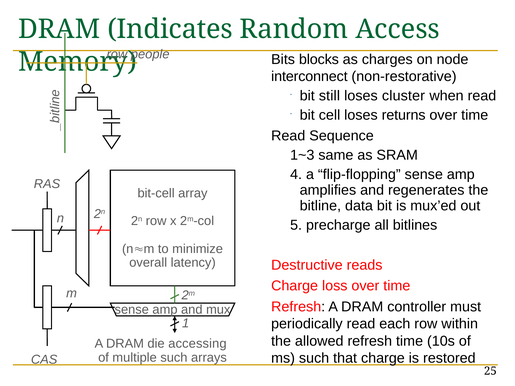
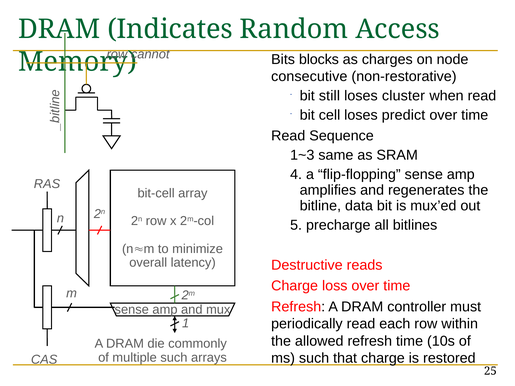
people: people -> cannot (150, 54)
interconnect: interconnect -> consecutive (309, 77)
returns: returns -> predict (403, 115)
accessing: accessing -> commonly (198, 344)
